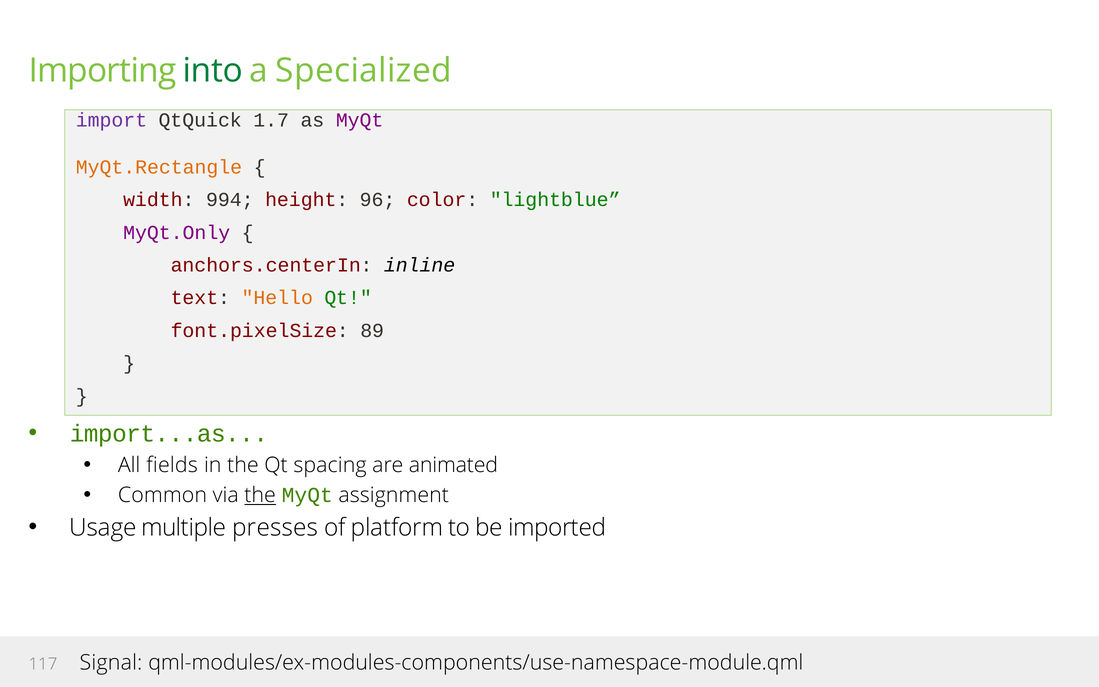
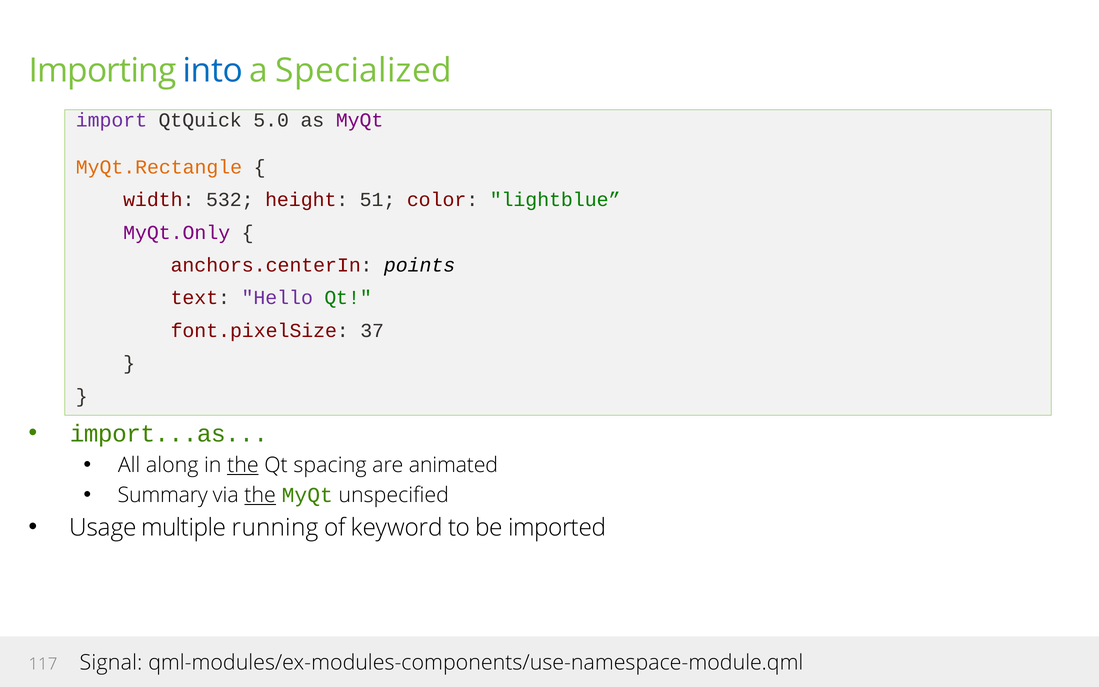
into colour: green -> blue (213, 71)
1.7: 1.7 -> 5.0 (271, 120)
994: 994 -> 532 (230, 200)
96: 96 -> 51 (378, 200)
inline: inline -> points (420, 265)
Hello colour: orange -> purple (277, 298)
89: 89 -> 37 (372, 331)
fields: fields -> along (172, 465)
the underline: none -> present (243, 465)
Common: Common -> Summary (163, 495)
assignment: assignment -> unspecified (394, 495)
presses: presses -> running (275, 528)
platform: platform -> keyword (397, 528)
